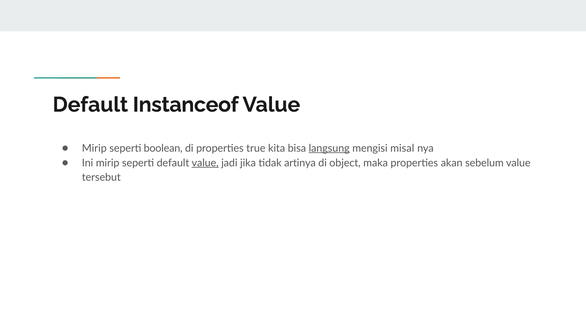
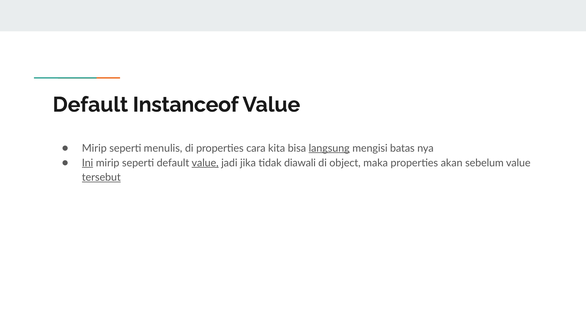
boolean: boolean -> menulis (163, 148)
true: true -> cara (256, 148)
misal: misal -> batas (402, 148)
Ini underline: none -> present (88, 163)
artinya: artinya -> diawali (300, 163)
tersebut underline: none -> present (101, 177)
